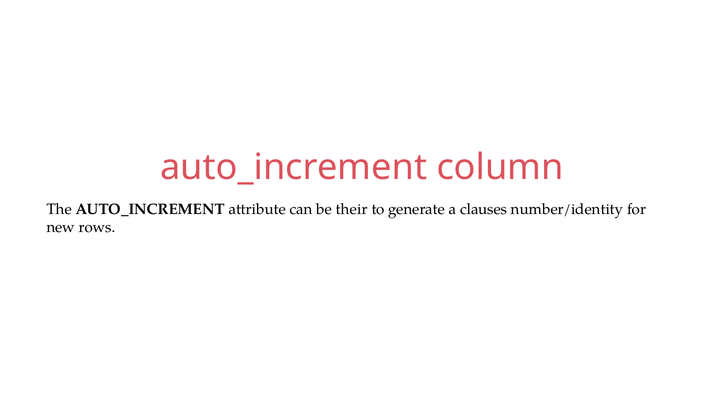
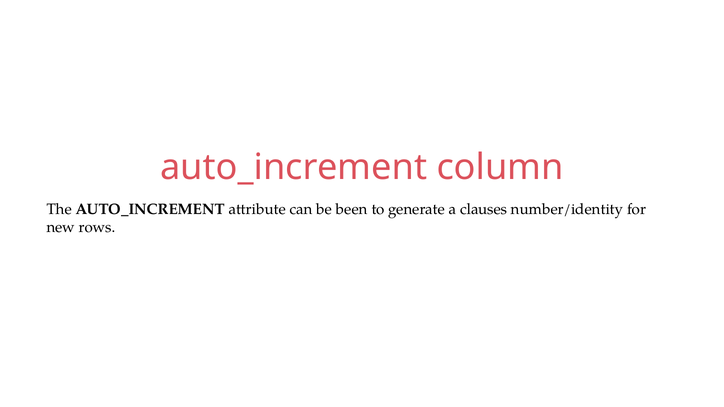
their: their -> been (352, 209)
